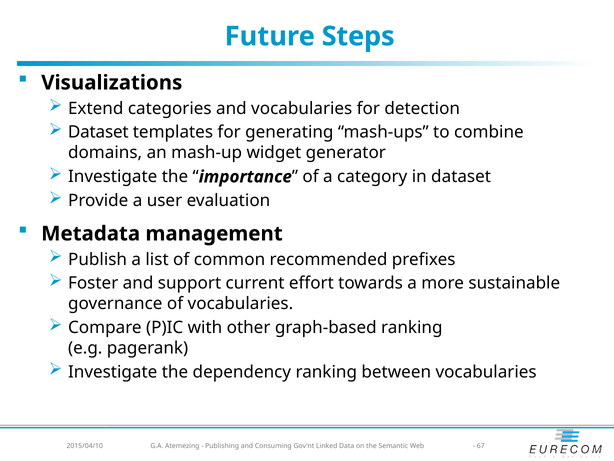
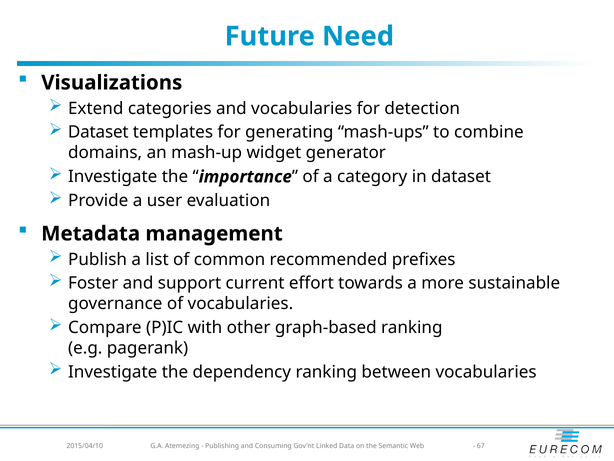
Steps: Steps -> Need (358, 36)
